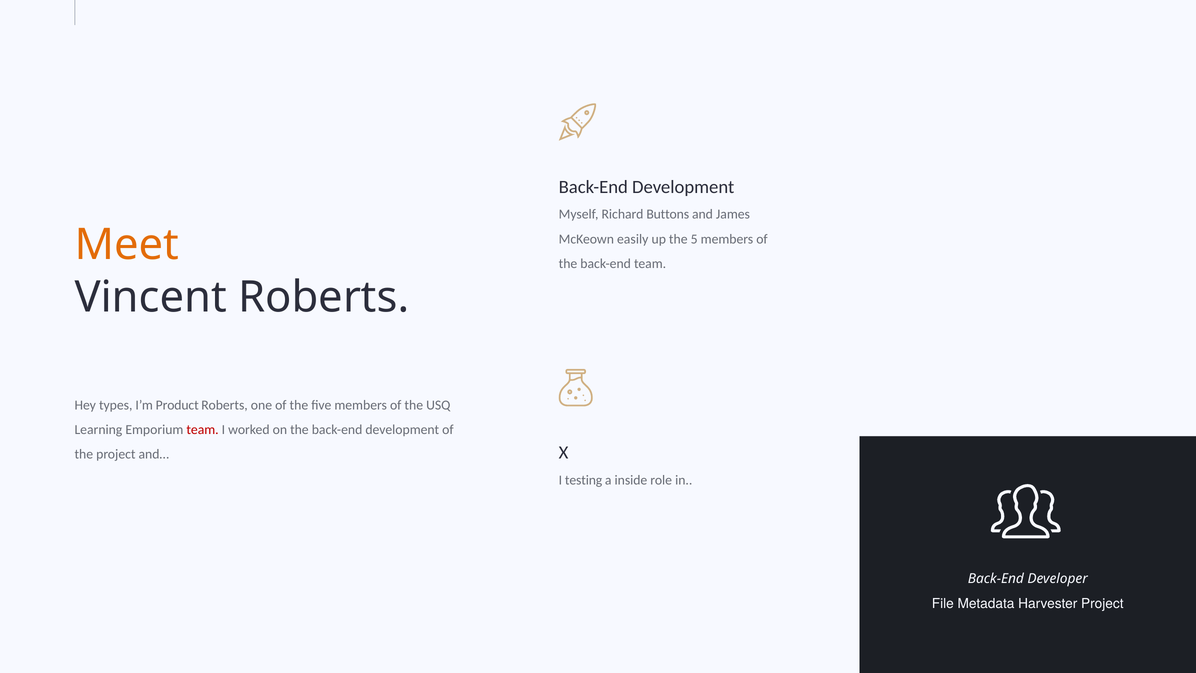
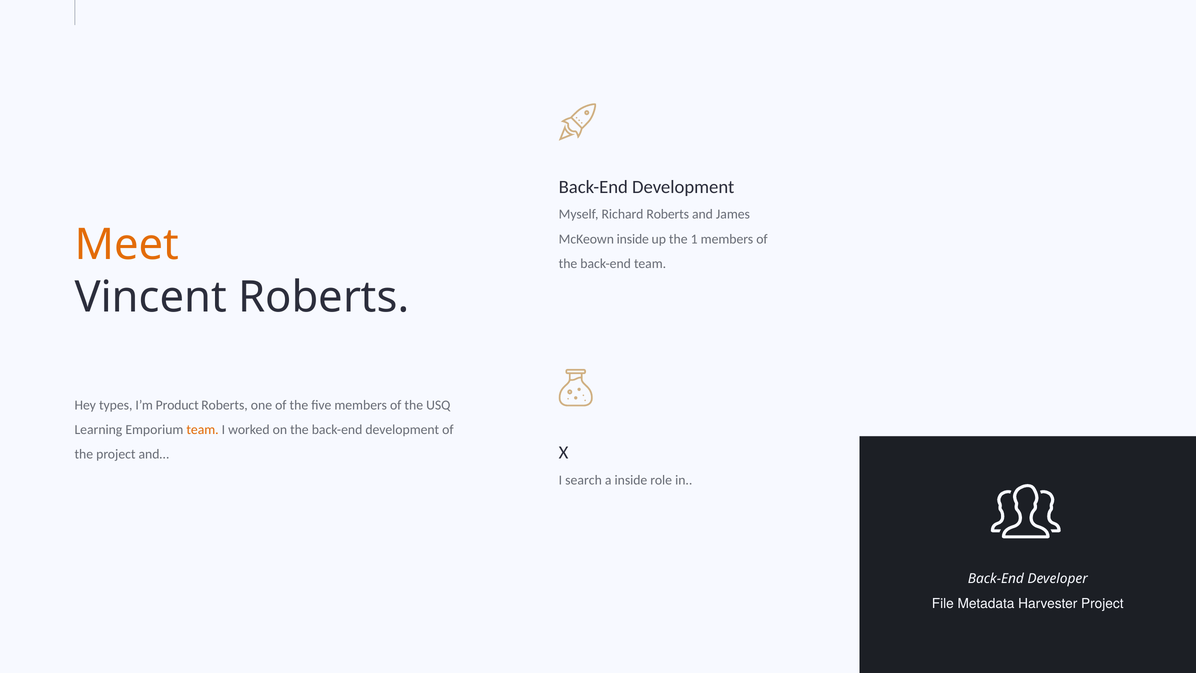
Richard Buttons: Buttons -> Roberts (668, 214)
McKeown easily: easily -> inside (633, 239)
the 5: 5 -> 1 (694, 239)
team colour: red -> orange (203, 429)
testing: testing -> search (584, 480)
